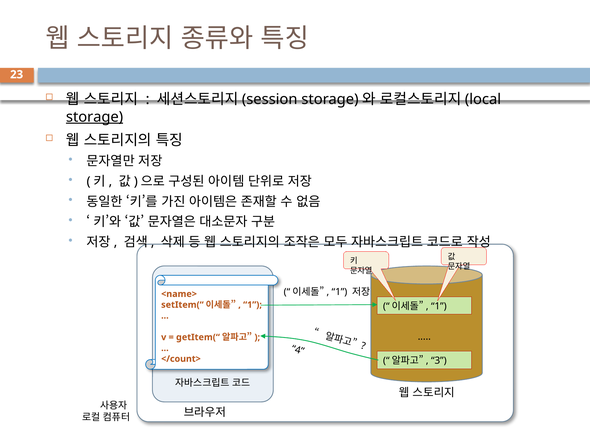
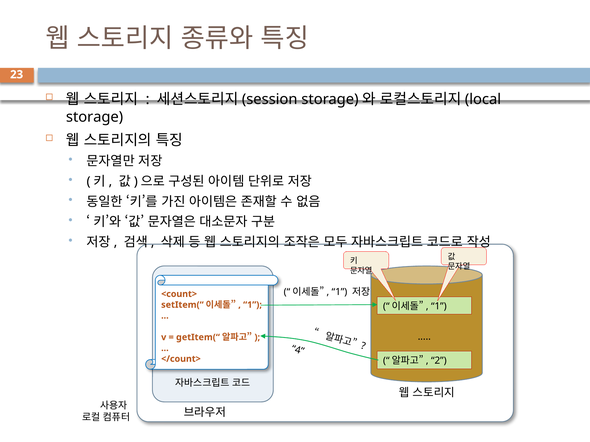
storage underline: present -> none (95, 117)
<name>: <name> -> <count> (179, 294)
3: 3 -> 2 (439, 361)
